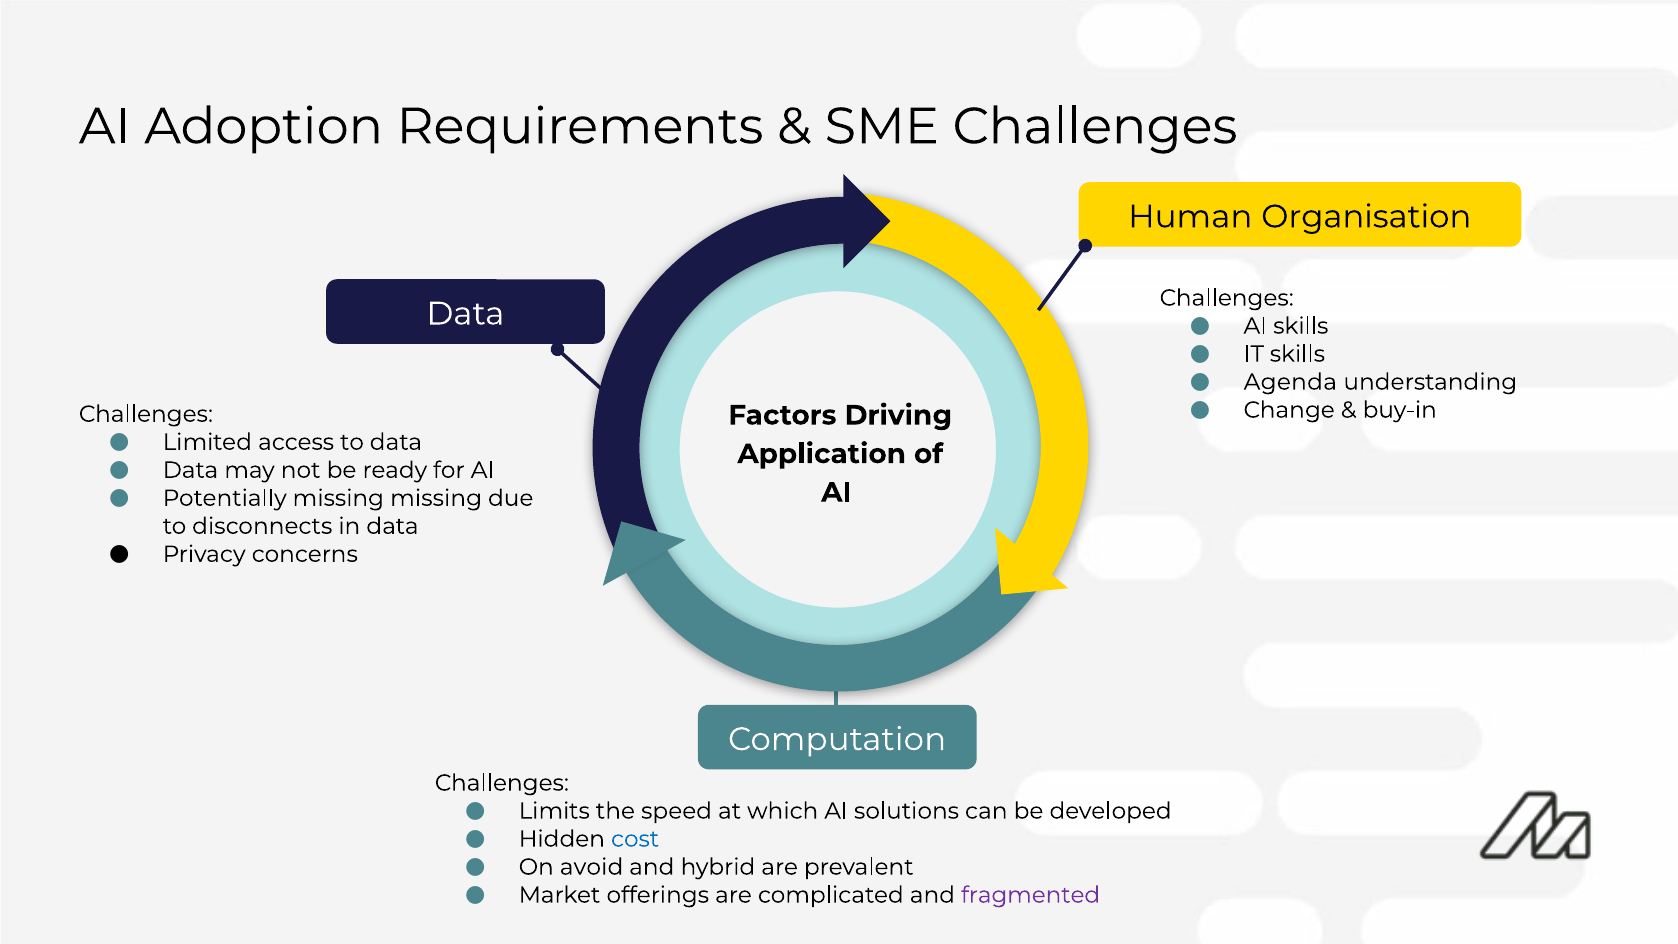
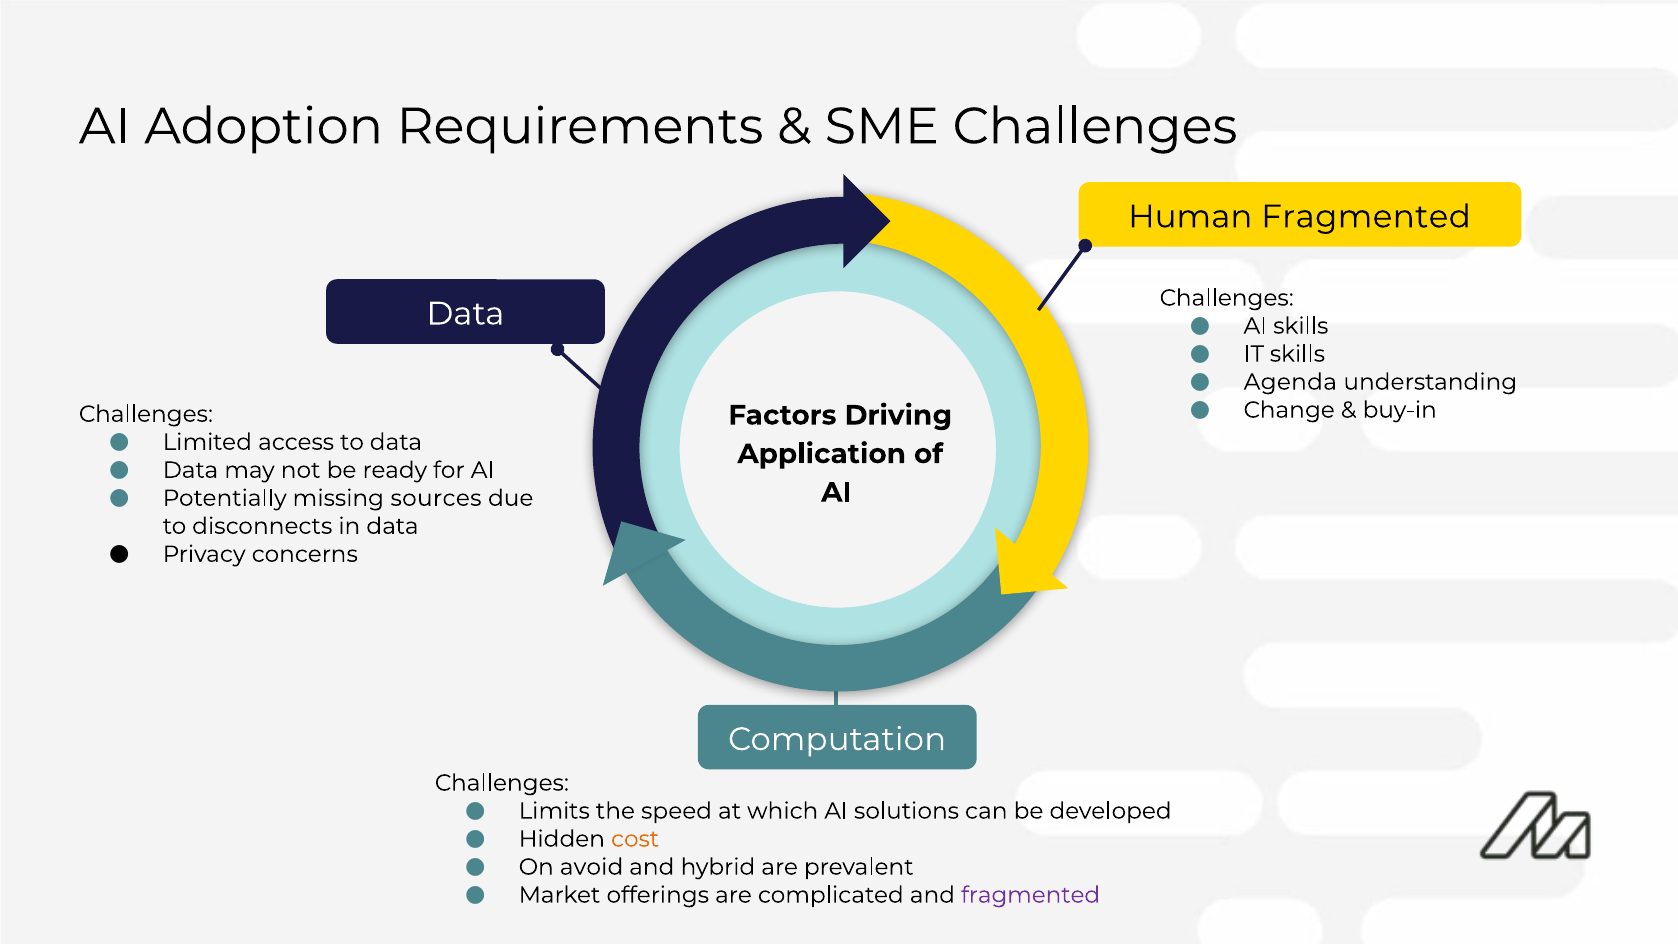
Human Organisation: Organisation -> Fragmented (1366, 217)
missing missing: missing -> sources (436, 498)
cost colour: blue -> orange (635, 839)
